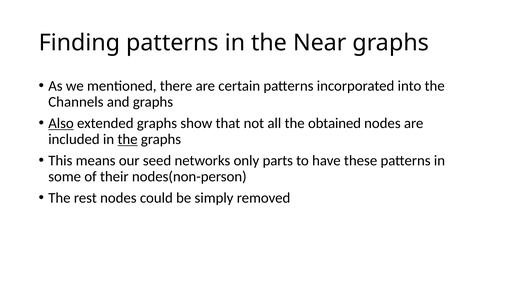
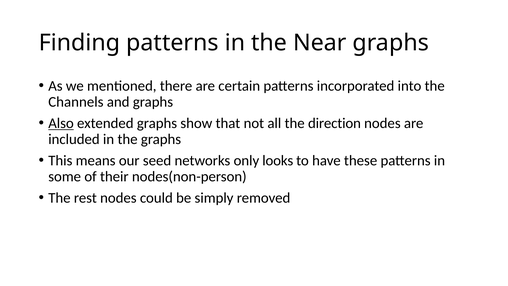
obtained: obtained -> direction (334, 123)
the underline: present -> none (128, 139)
parts: parts -> looks (278, 160)
